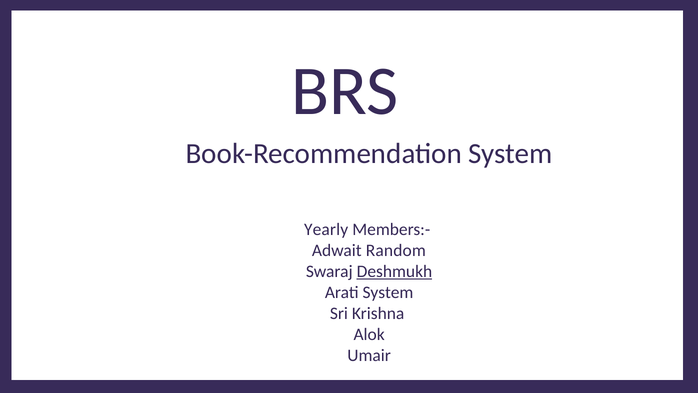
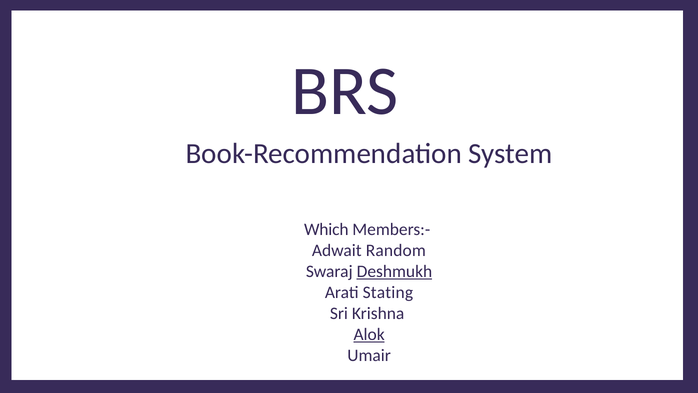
Yearly: Yearly -> Which (326, 229)
Arati System: System -> Stating (388, 292)
Alok underline: none -> present (369, 334)
